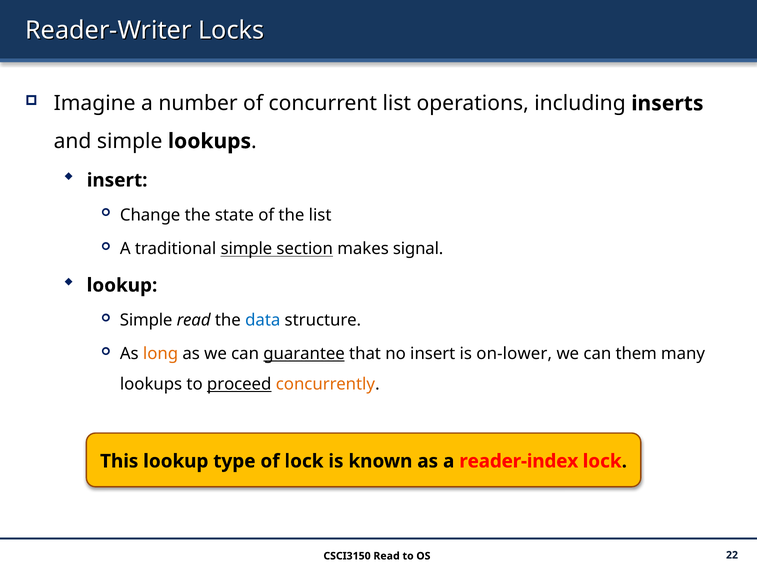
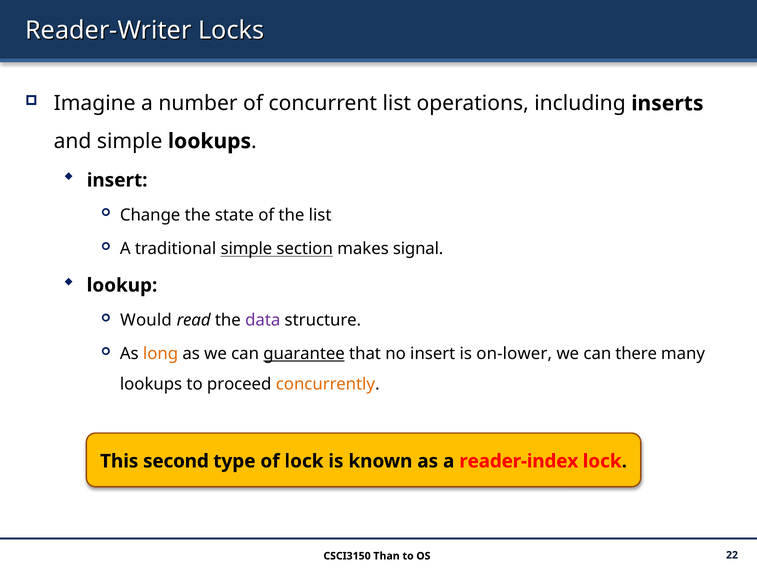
Simple: Simple -> Would (146, 320)
data colour: blue -> purple (263, 320)
them: them -> there (636, 354)
proceed underline: present -> none (239, 384)
This lookup: lookup -> second (176, 461)
CSCI3150 Read: Read -> Than (387, 556)
